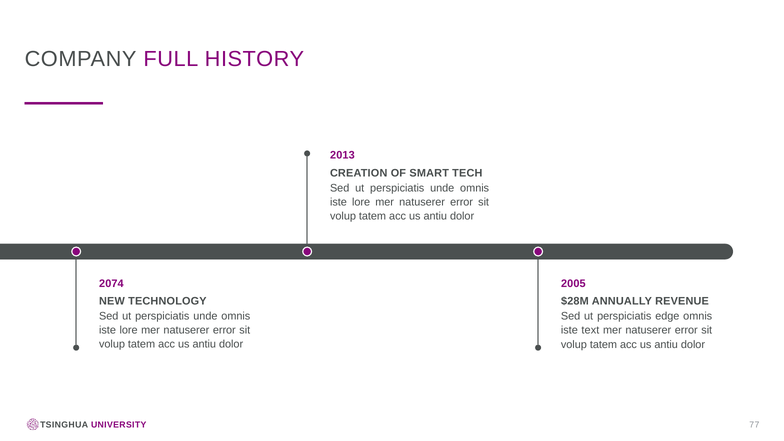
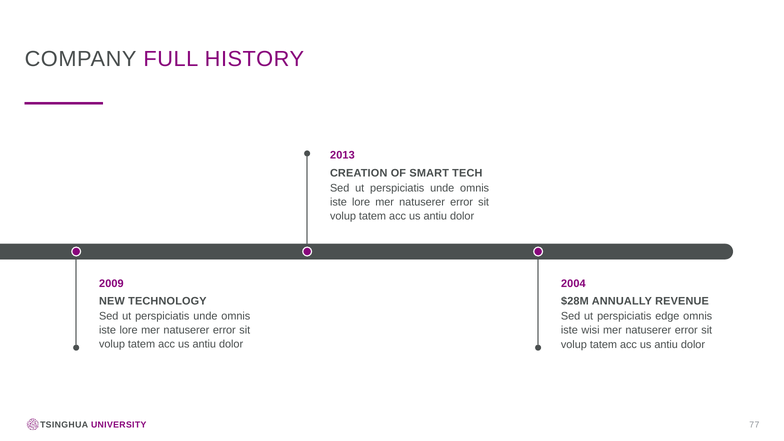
2074: 2074 -> 2009 (111, 283)
2005: 2005 -> 2004 (573, 283)
text: text -> wisi (590, 330)
